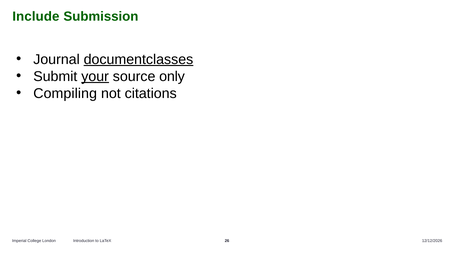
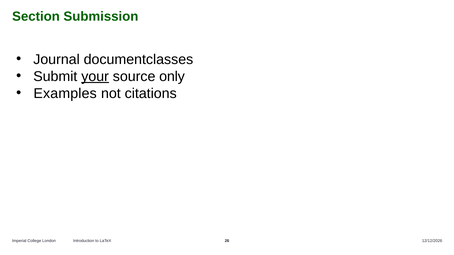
Include: Include -> Section (36, 16)
documentclasses underline: present -> none (138, 59)
Compiling: Compiling -> Examples (65, 94)
